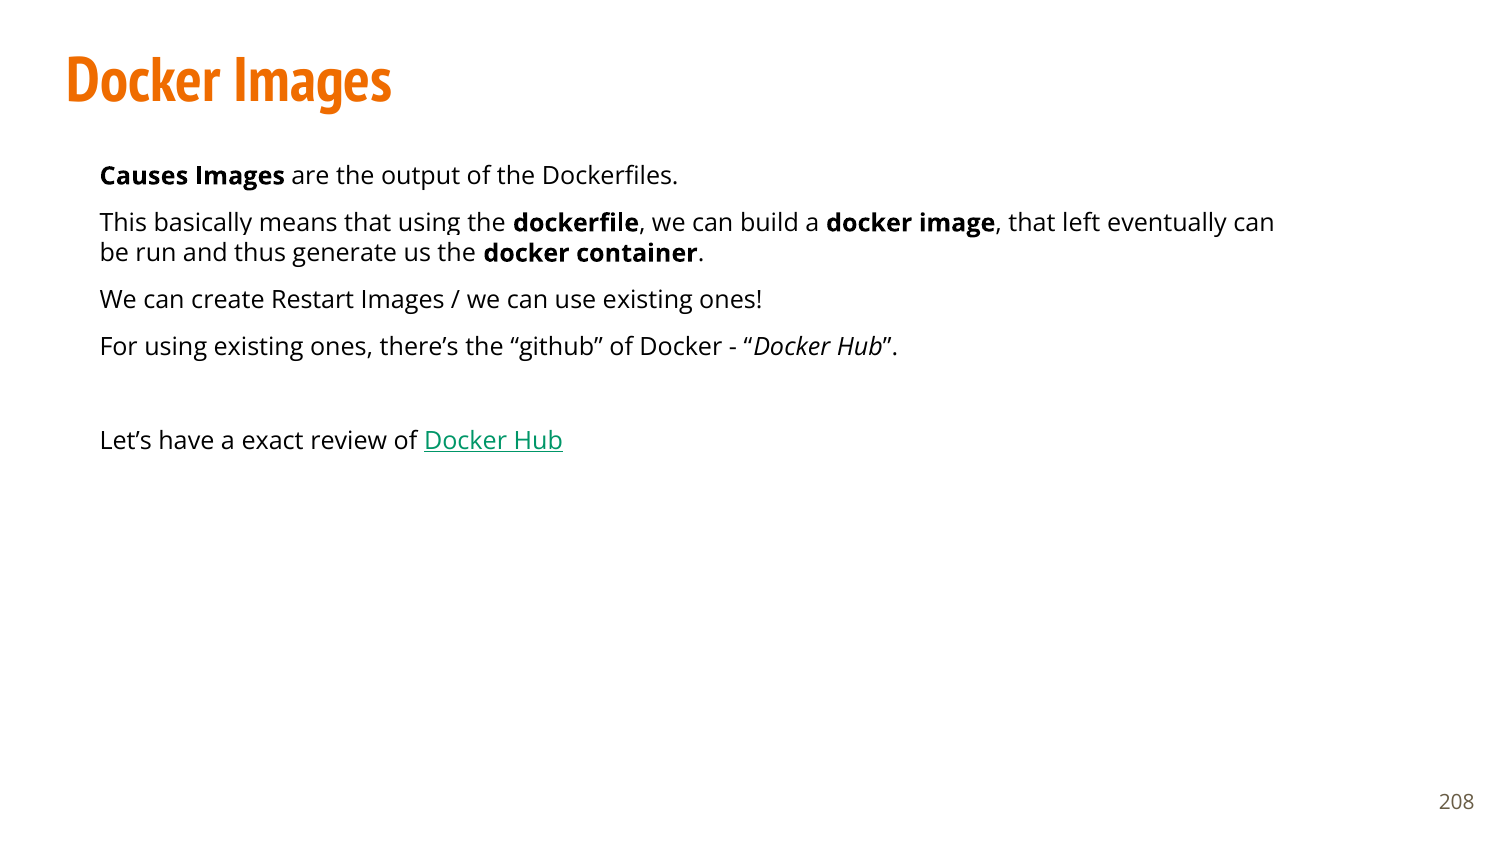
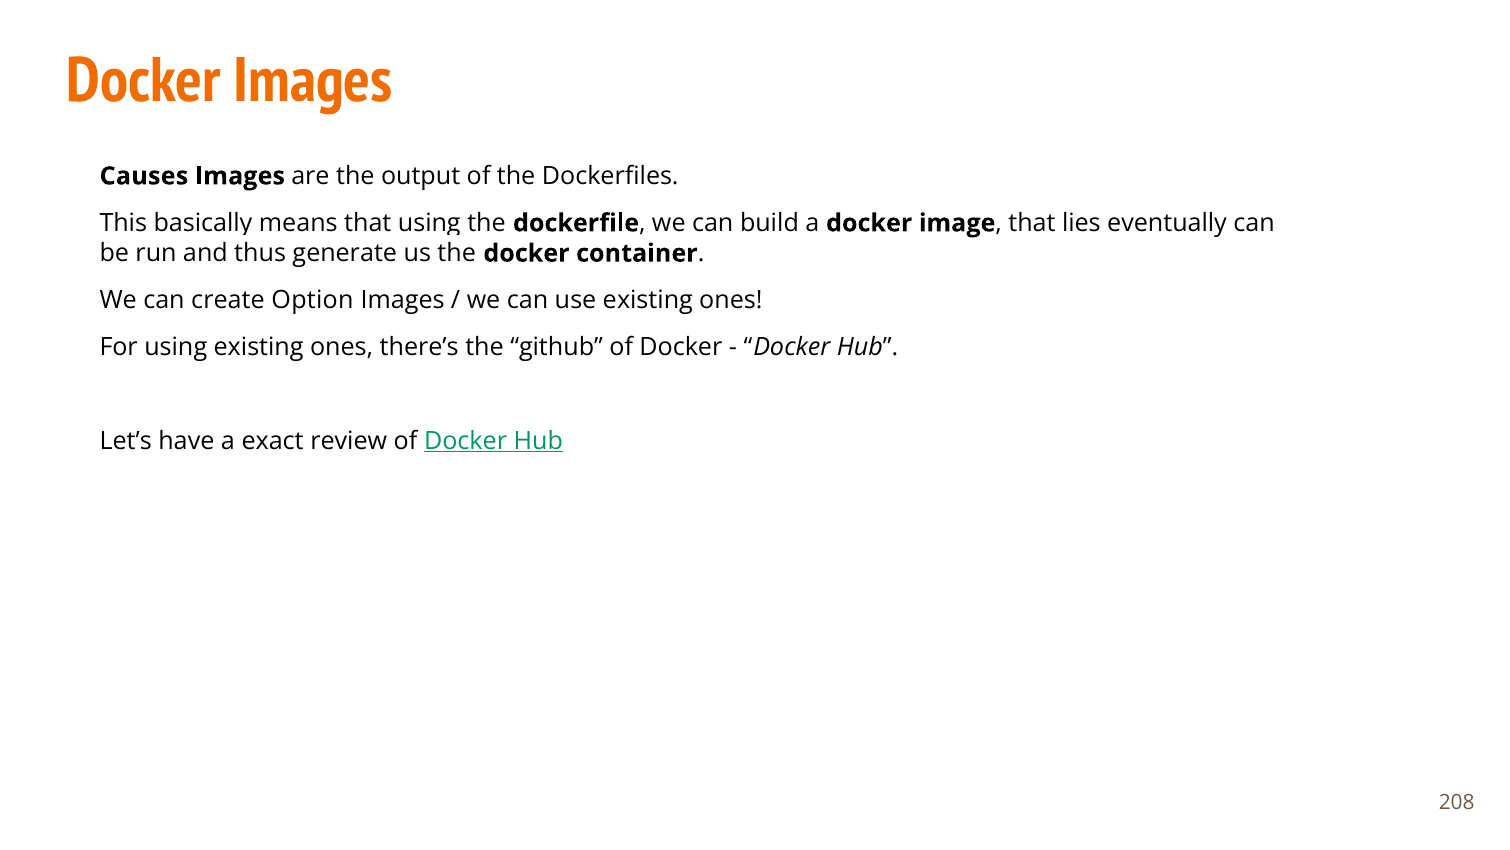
left: left -> lies (1081, 223)
Restart: Restart -> Option (312, 300)
